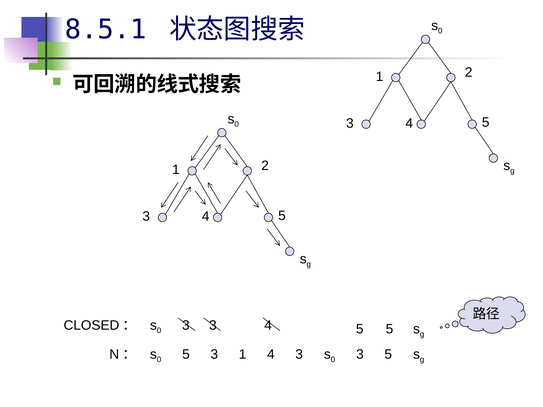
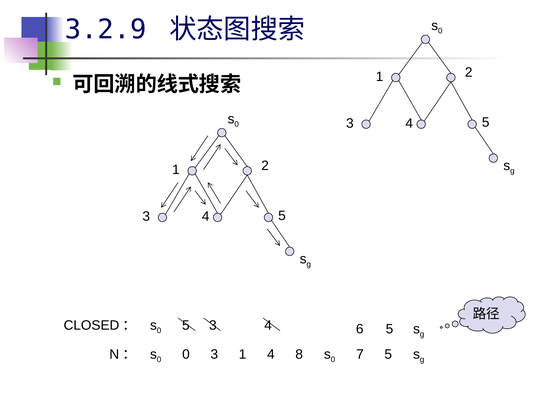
8.5.1: 8.5.1 -> 3.2.9 (106, 30)
3: 3 -> 5 (186, 326)
5: 5 -> 6 (360, 329)
5: 5 -> 0 (186, 355)
1 3: 3 -> 8 (299, 355)
3 3: 3 -> 7 (360, 355)
